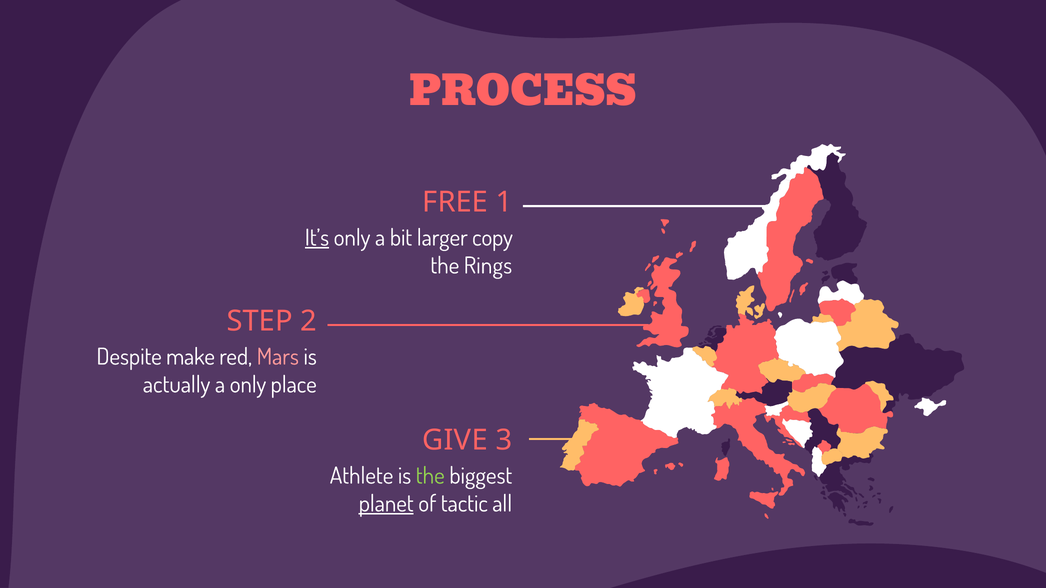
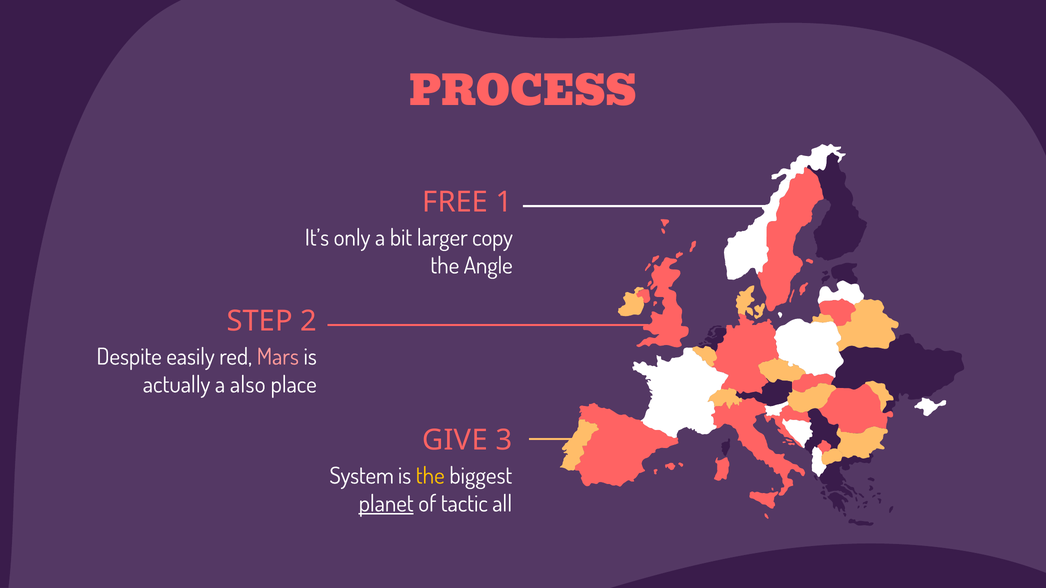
It’s underline: present -> none (317, 238)
Rings: Rings -> Angle (488, 266)
make: make -> easily (190, 357)
a only: only -> also (248, 385)
Athlete: Athlete -> System (362, 476)
the colour: light green -> yellow (430, 476)
